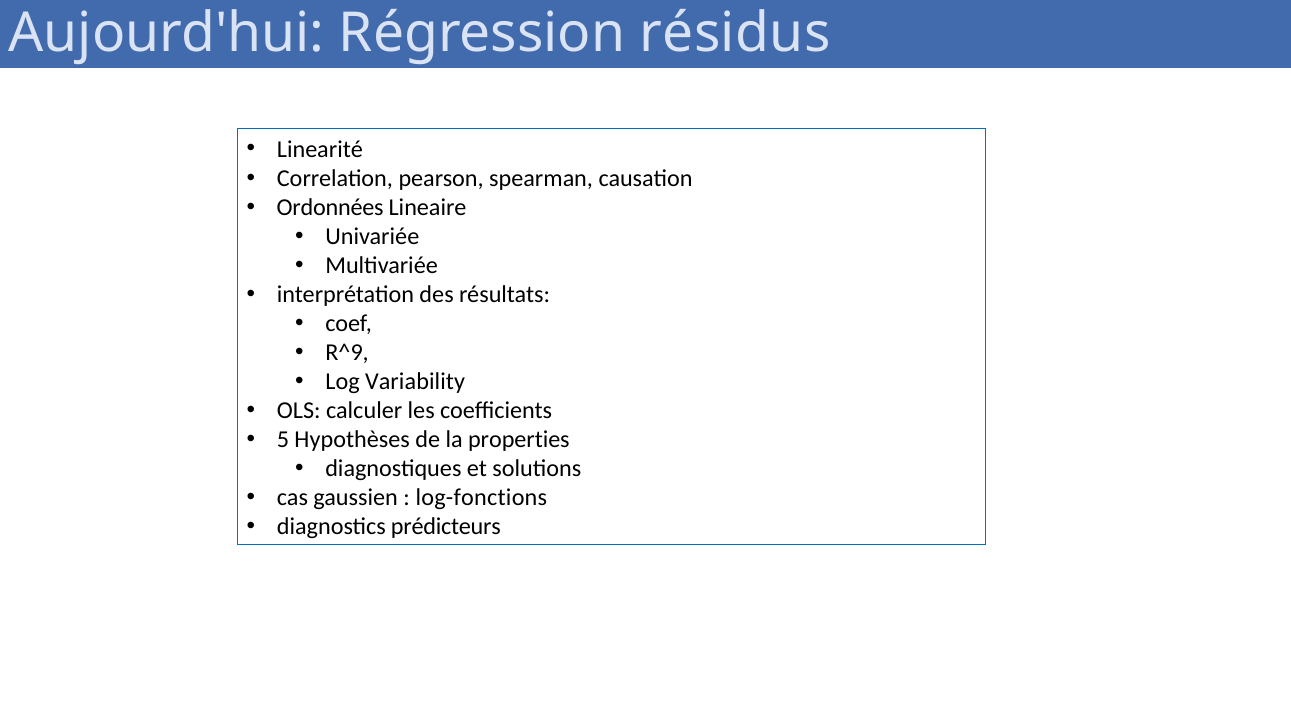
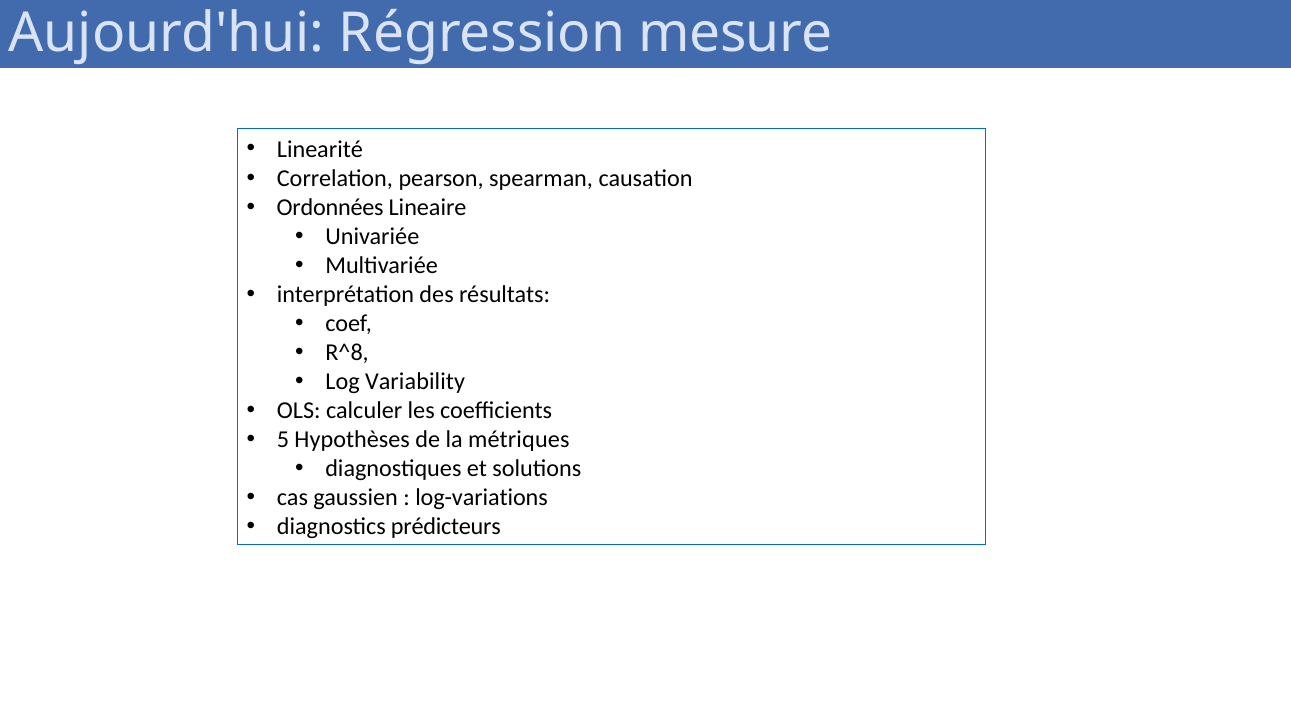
résidus: résidus -> mesure (736, 34)
R^9: R^9 -> R^8 (347, 353)
properties: properties -> métriques (519, 440)
log-fonctions: log-fonctions -> log-variations (482, 498)
